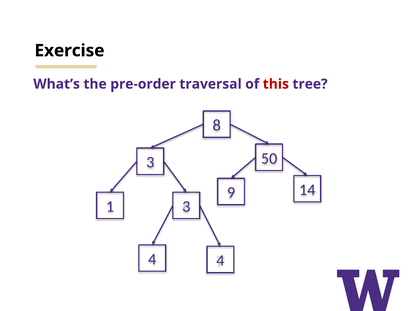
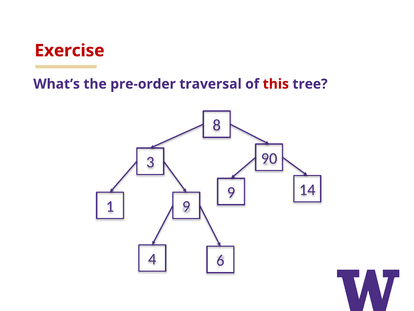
Exercise colour: black -> red (69, 51)
50: 50 -> 90 (269, 158)
1 3: 3 -> 9 (186, 206)
4 4: 4 -> 6 (220, 260)
